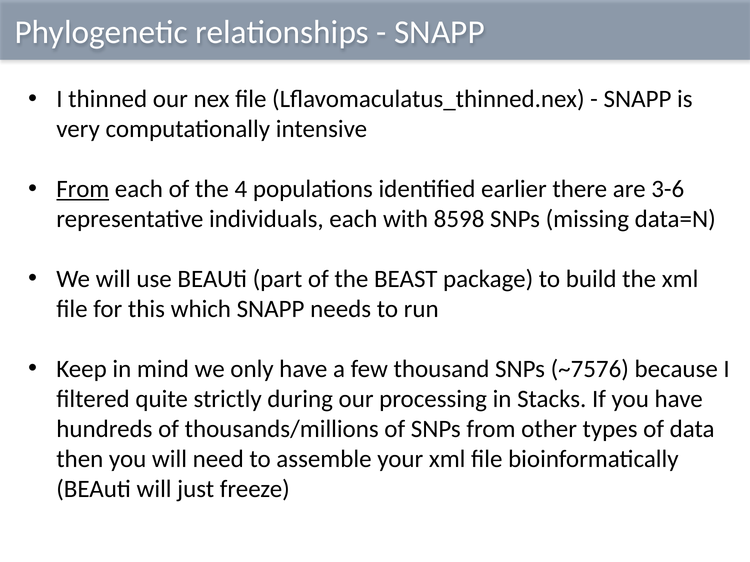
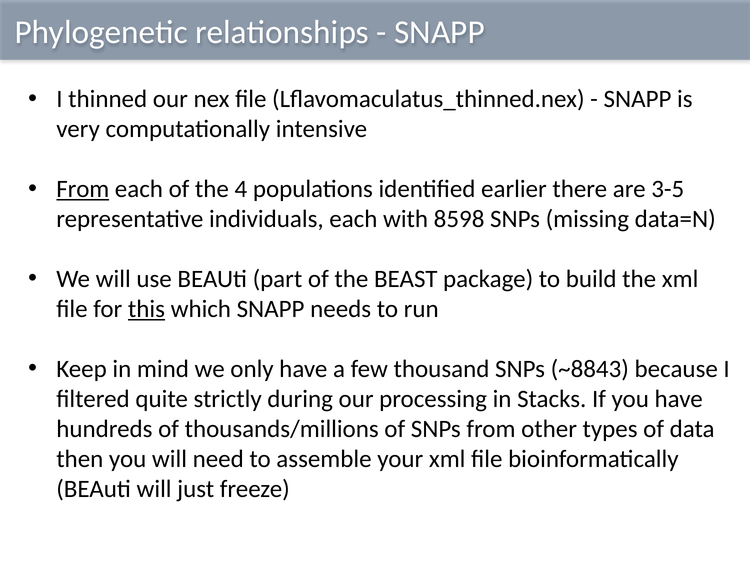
3-6: 3-6 -> 3-5 (668, 189)
this underline: none -> present (146, 309)
~7576: ~7576 -> ~8843 (590, 369)
